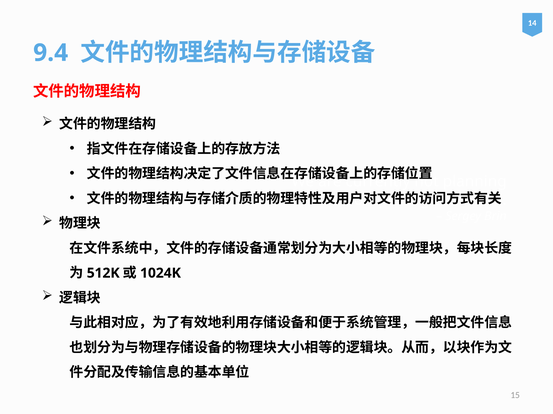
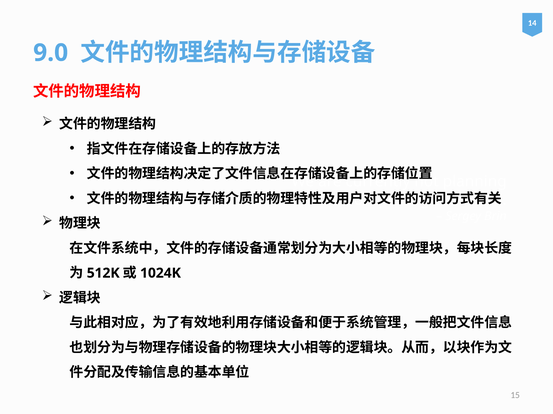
9.4: 9.4 -> 9.0 (51, 53)
